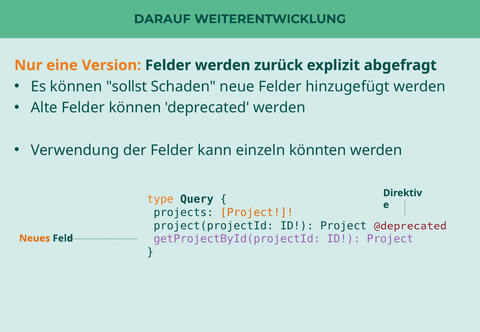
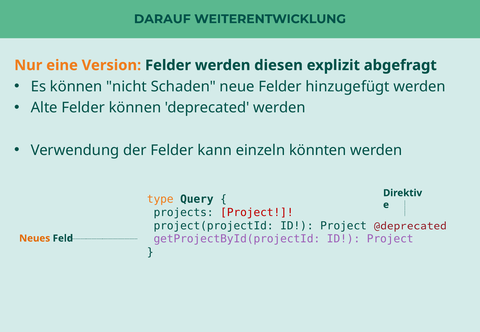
zurück: zurück -> diesen (279, 65)
sollst: sollst -> nicht (127, 87)
Project colour: orange -> red (257, 213)
